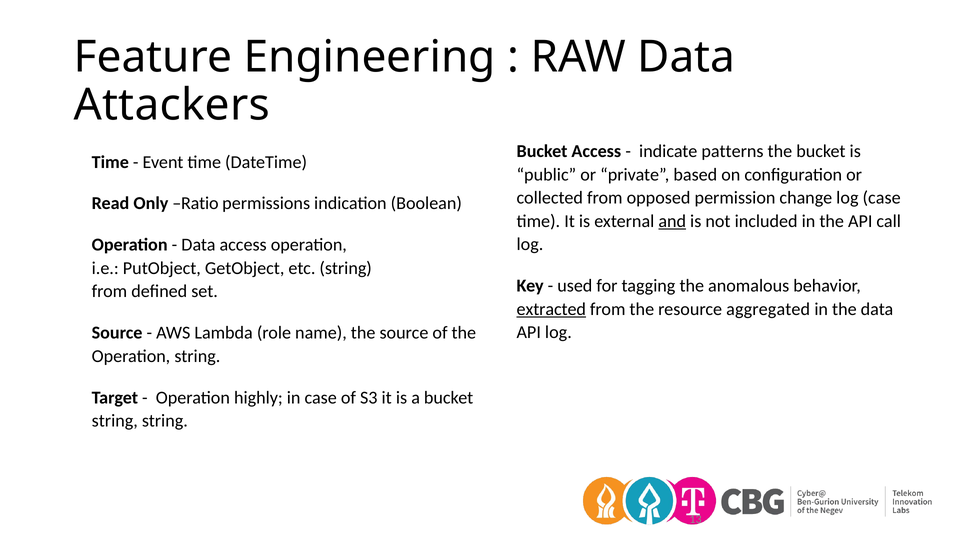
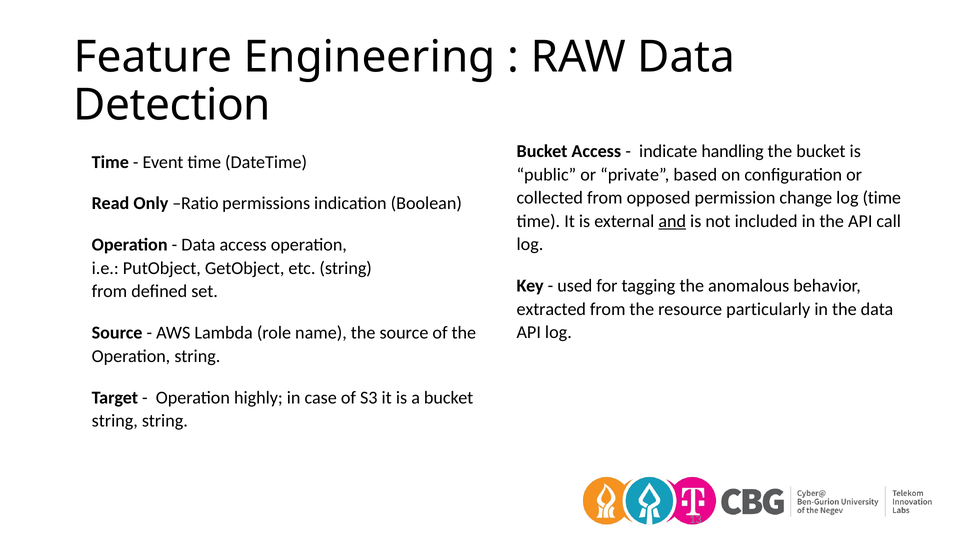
Attackers: Attackers -> Detection (172, 105)
patterns: patterns -> handling (733, 151)
log case: case -> time (882, 198)
extracted underline: present -> none (551, 309)
aggregated: aggregated -> particularly (768, 309)
